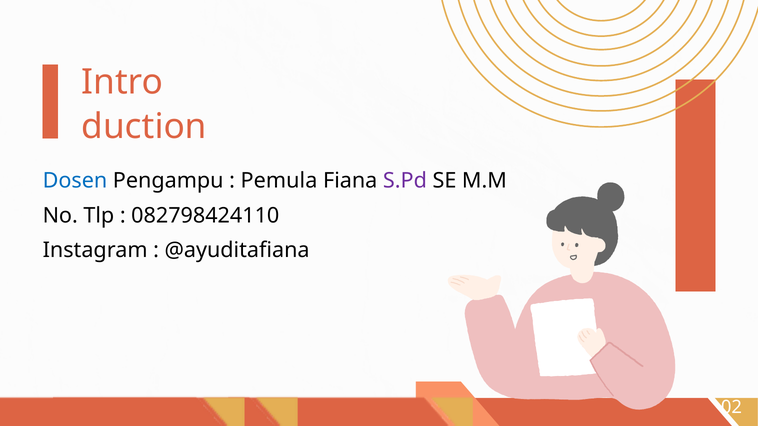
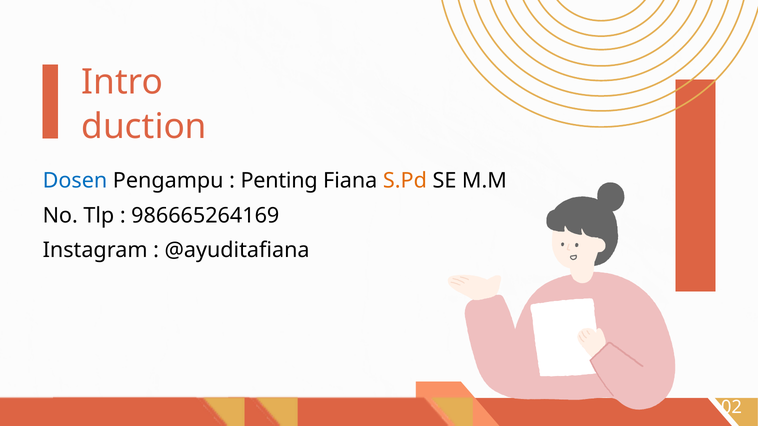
Pemula: Pemula -> Penting (279, 181)
S.Pd colour: purple -> orange (405, 181)
082798424110: 082798424110 -> 986665264169 (205, 216)
